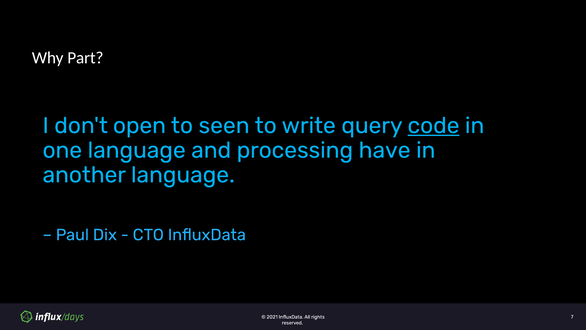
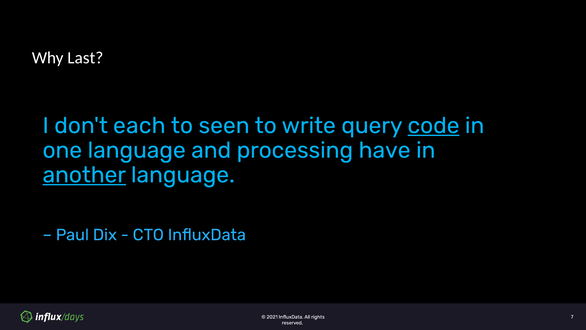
Part: Part -> Last (85, 58)
open: open -> each (139, 125)
another underline: none -> present (84, 175)
